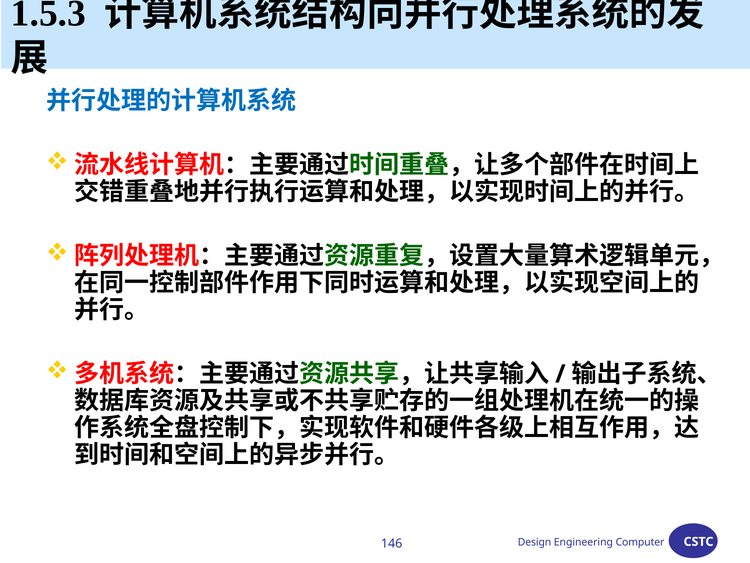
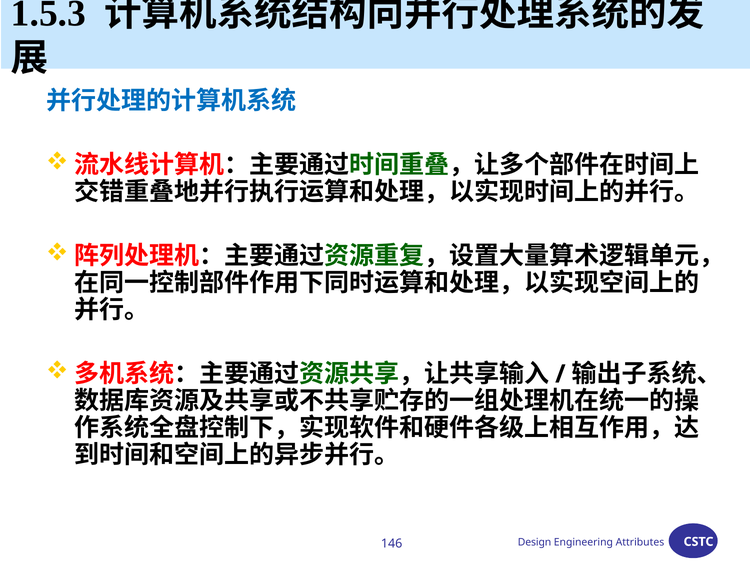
Computer: Computer -> Attributes (640, 542)
